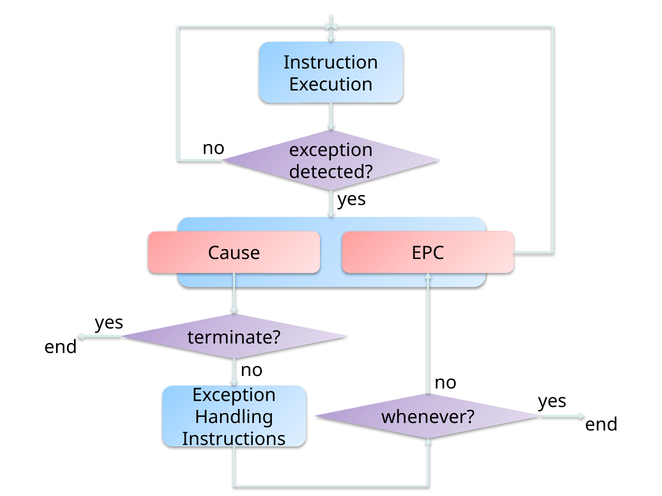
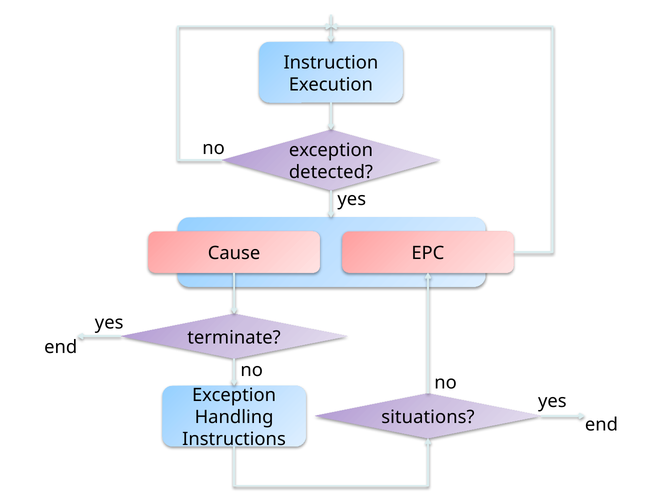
whenever: whenever -> situations (428, 418)
